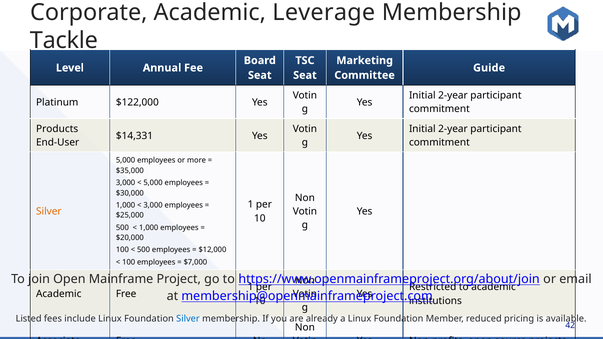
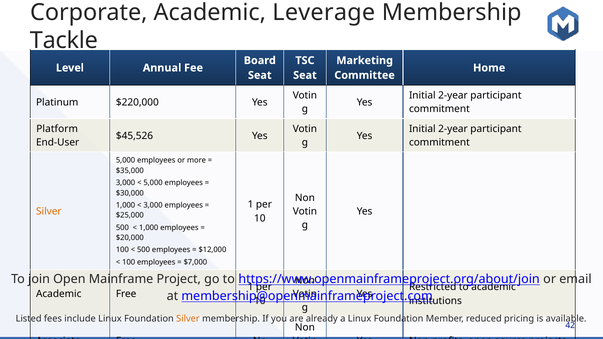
Guide: Guide -> Home (489, 68)
$122,000: $122,000 -> $220,000 (137, 102)
Products: Products -> Platform (57, 129)
$14,331: $14,331 -> $45,526 (134, 136)
Silver colour: blue -> orange (188, 319)
